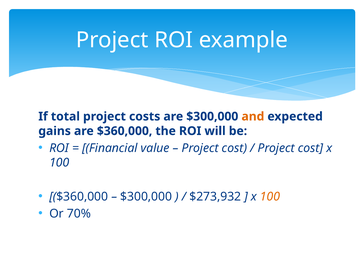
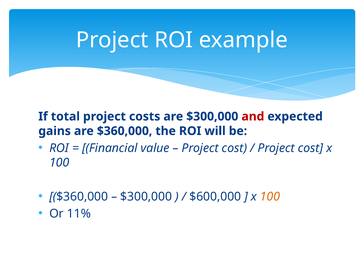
and colour: orange -> red (253, 116)
$273,932: $273,932 -> $600,000 (215, 197)
70%: 70% -> 11% (79, 214)
